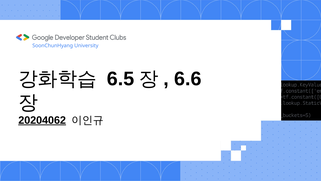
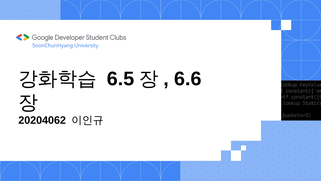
20204062 underline: present -> none (42, 120)
